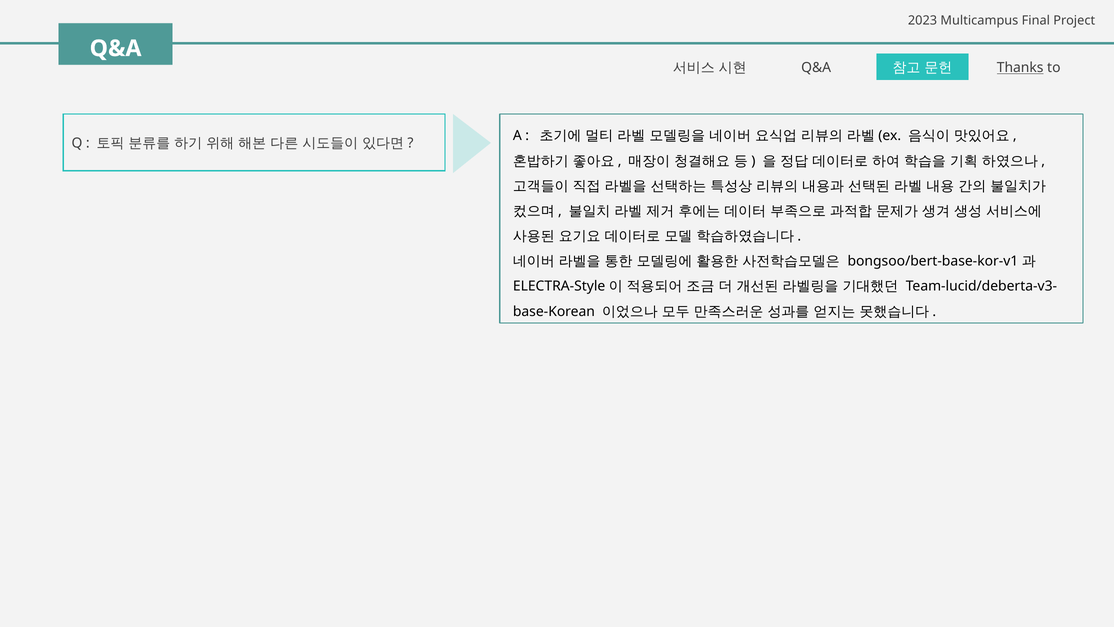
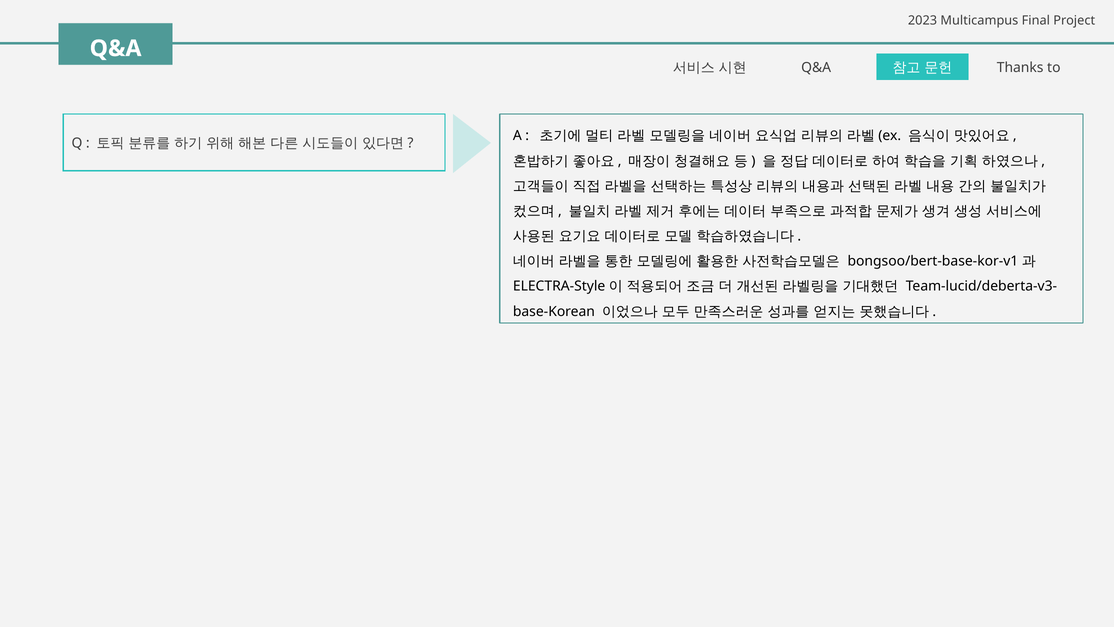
Thanks underline: present -> none (1020, 68)
